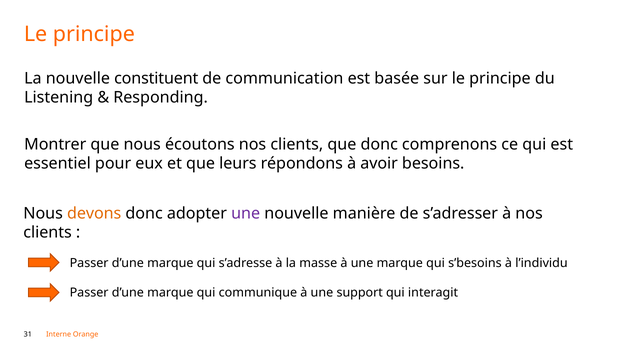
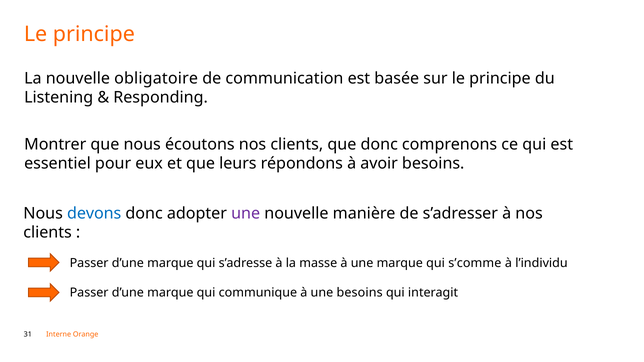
constituent: constituent -> obligatoire (156, 78)
devons colour: orange -> blue (94, 213)
s’besoins: s’besoins -> s’comme (475, 263)
une support: support -> besoins (360, 293)
